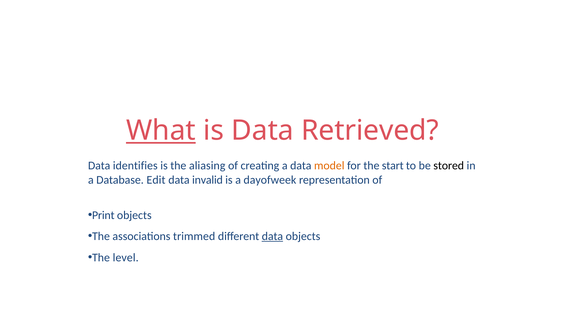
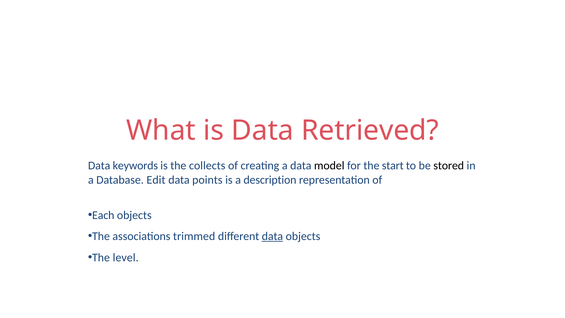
What underline: present -> none (161, 130)
identifies: identifies -> keywords (135, 166)
aliasing: aliasing -> collects (207, 166)
model colour: orange -> black (329, 166)
invalid: invalid -> points (207, 180)
dayofweek: dayofweek -> description (270, 180)
Print: Print -> Each (103, 215)
